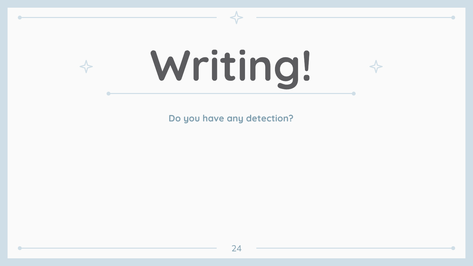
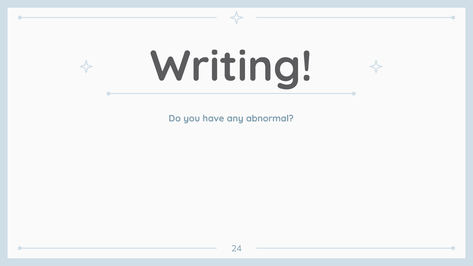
detection: detection -> abnormal (270, 118)
